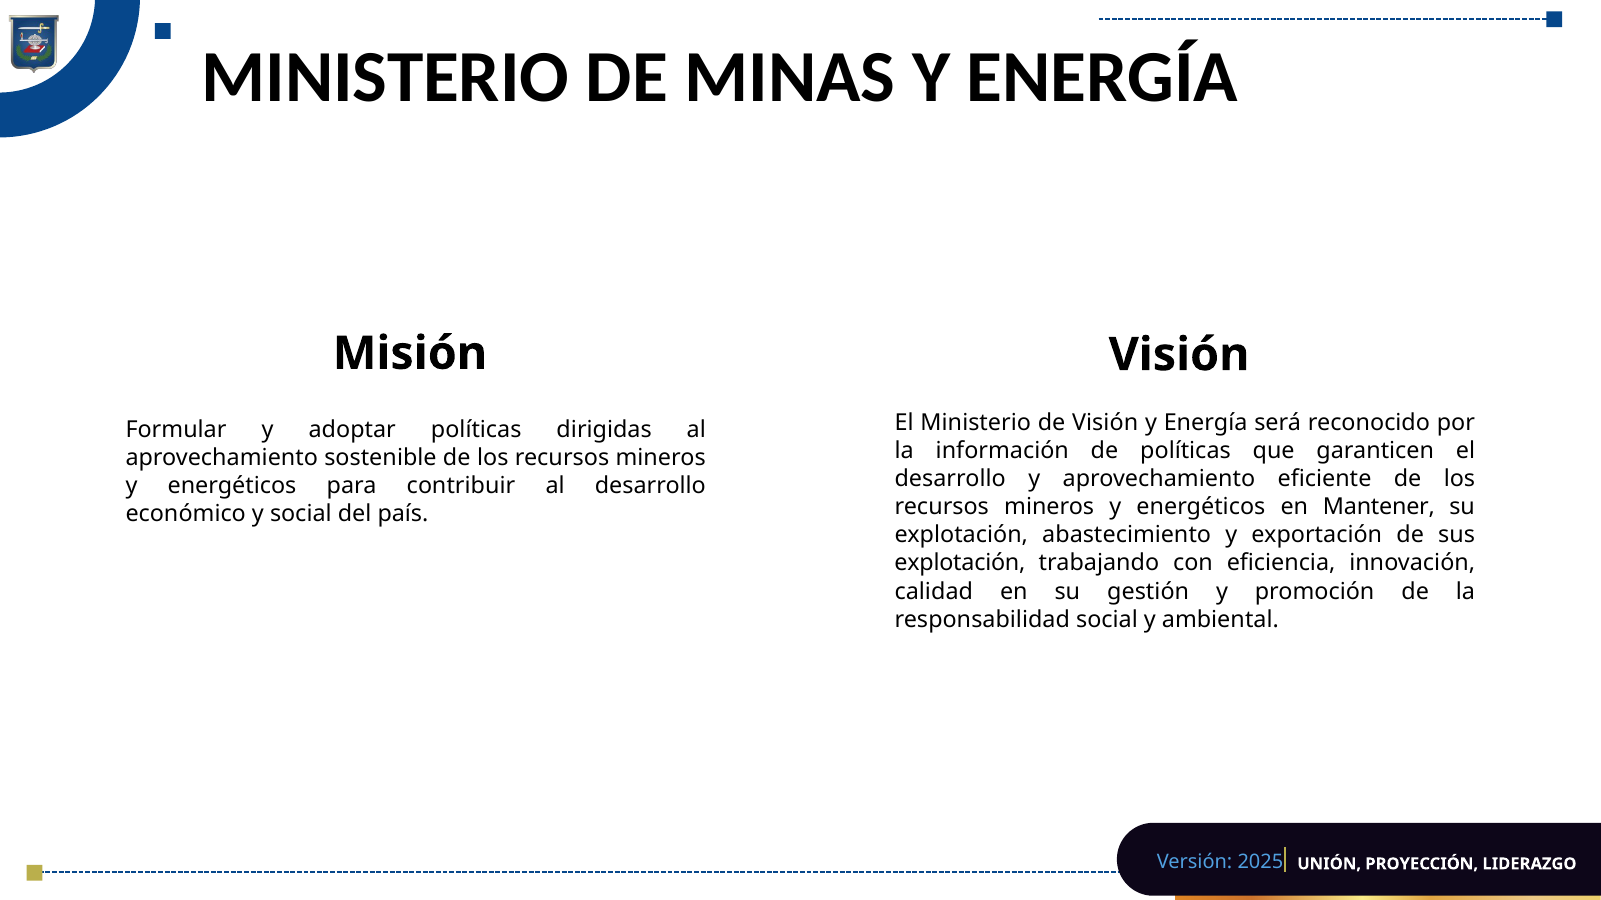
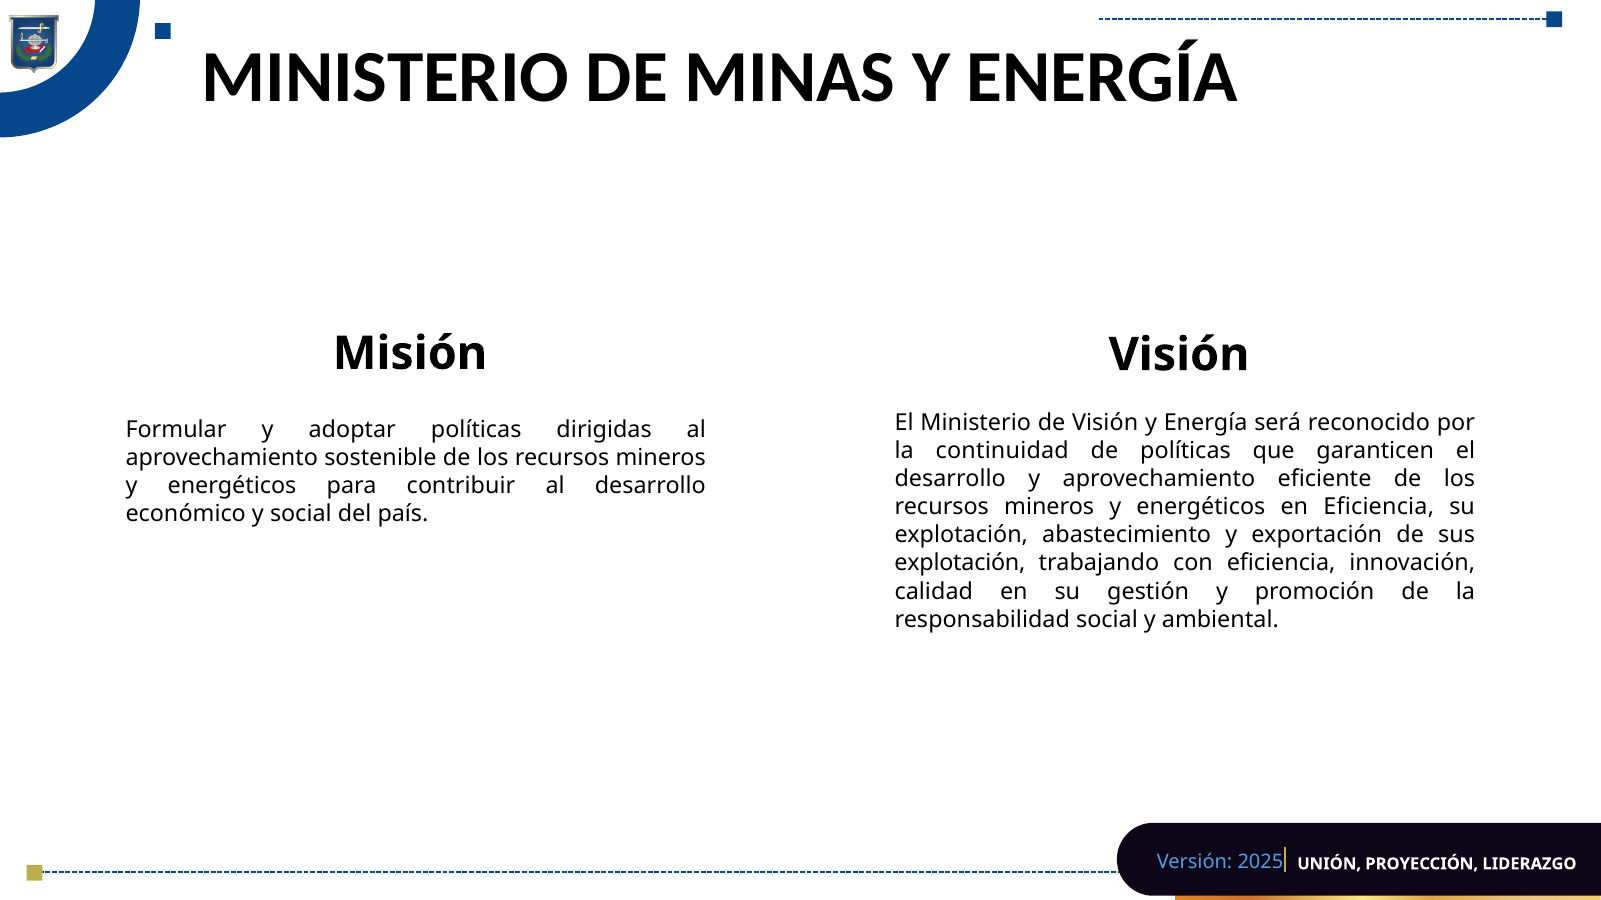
información: información -> continuidad (1002, 452)
en Mantener: Mantener -> Eficiencia (1379, 508)
